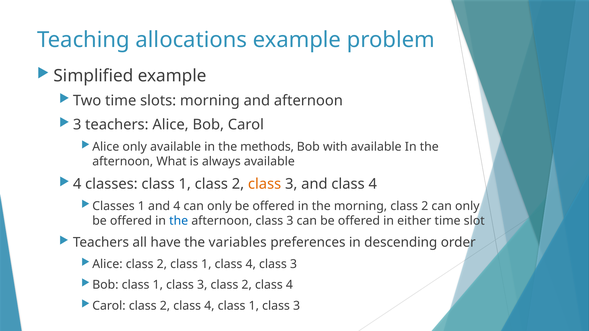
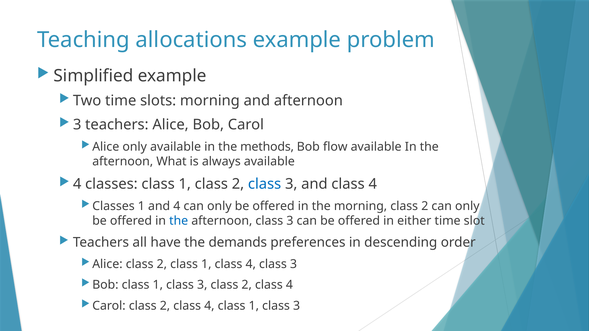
with: with -> flow (335, 147)
class colour: orange -> blue (265, 184)
variables: variables -> demands (238, 243)
